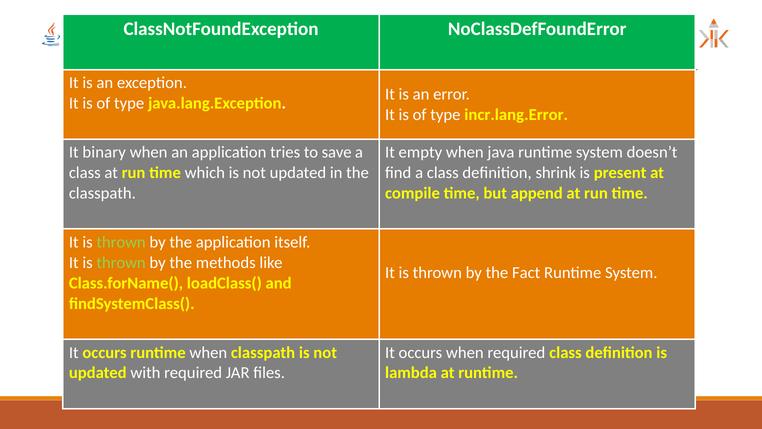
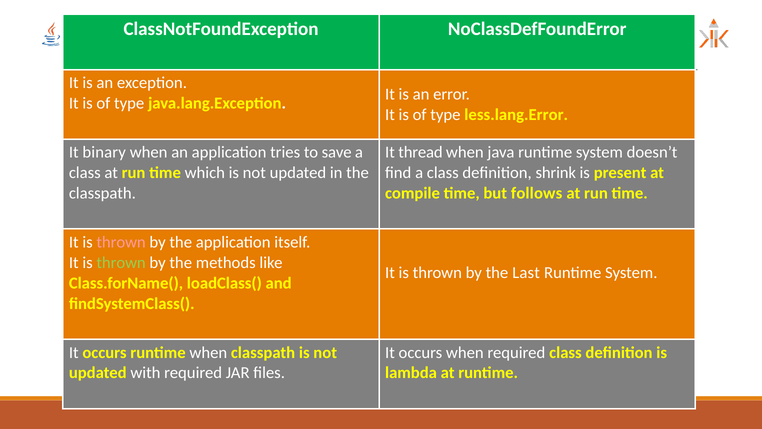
incr.lang.Error: incr.lang.Error -> less.lang.Error (516, 115)
empty: empty -> thread (421, 152)
append: append -> follows (537, 193)
thrown colour: light green -> pink (121, 242)
Fact: Fact -> Last (526, 273)
